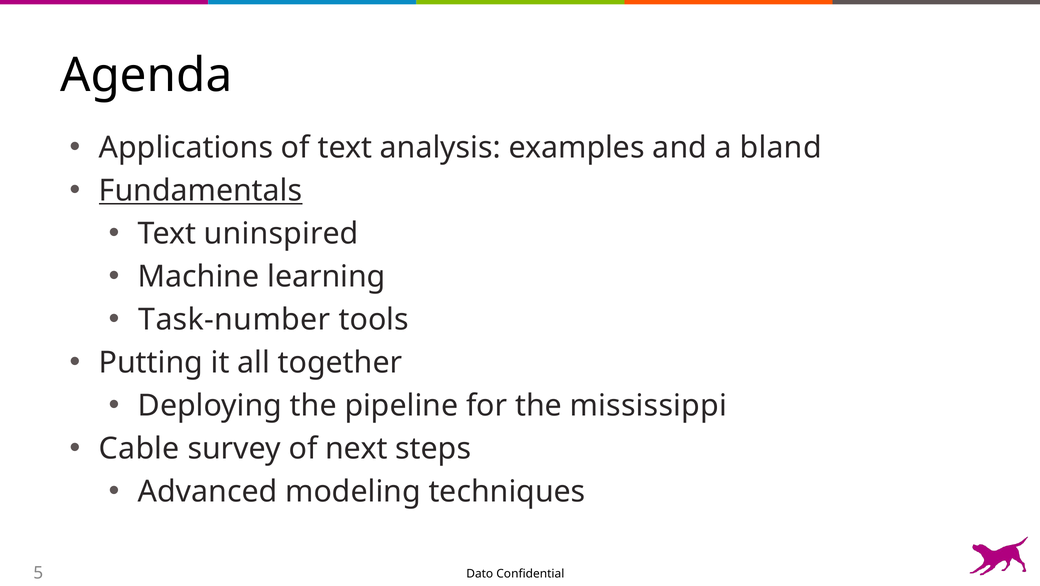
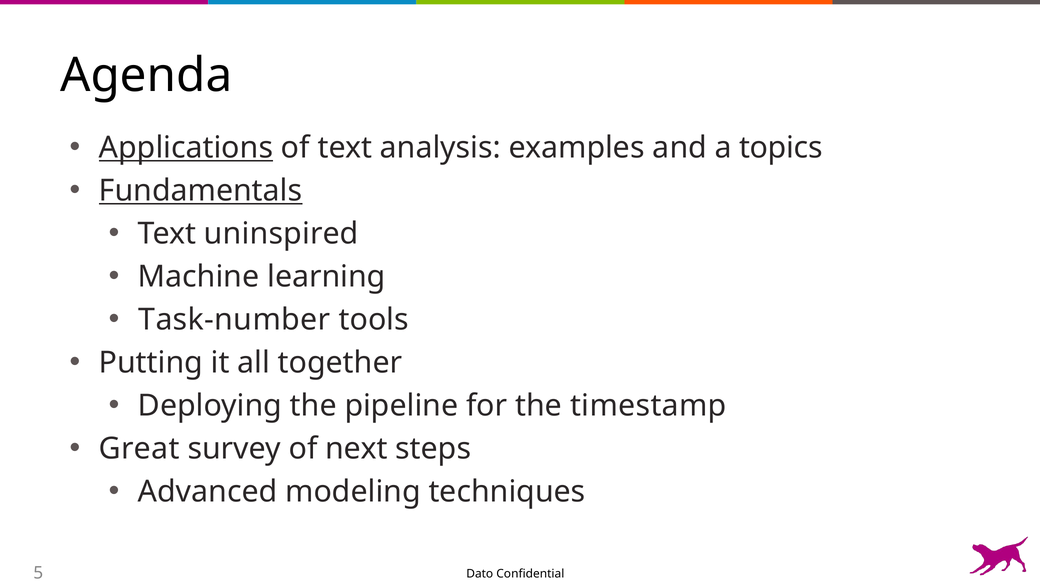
Applications underline: none -> present (186, 148)
bland: bland -> topics (781, 148)
mississippi: mississippi -> timestamp (648, 405)
Cable: Cable -> Great (139, 448)
